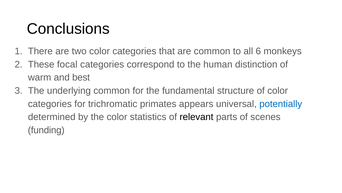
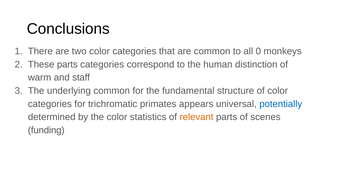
6: 6 -> 0 (258, 51)
These focal: focal -> parts (67, 64)
best: best -> staff (81, 77)
relevant colour: black -> orange (196, 117)
